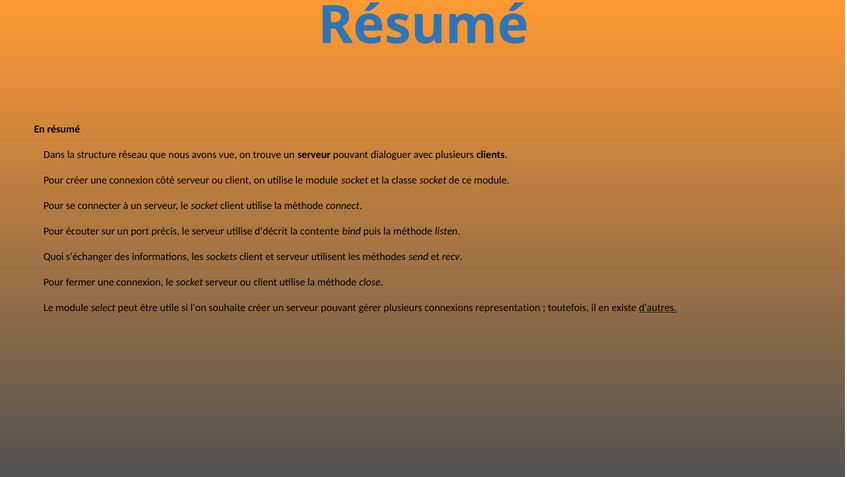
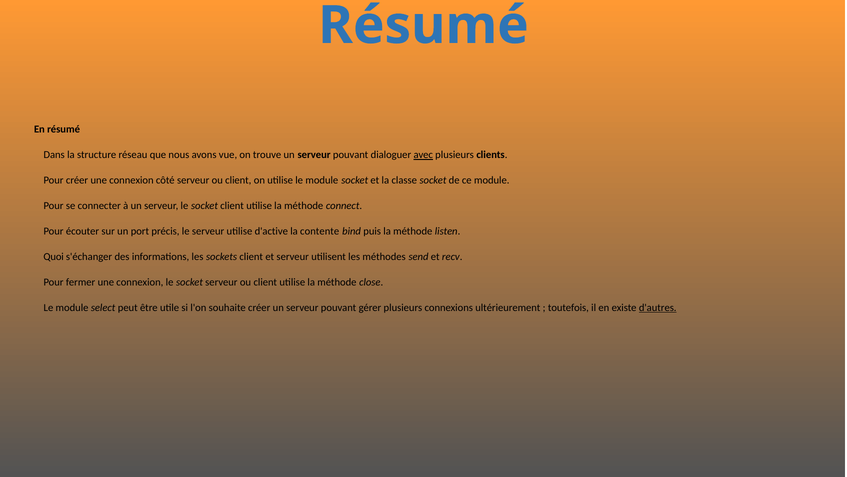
avec underline: none -> present (423, 155)
d'décrit: d'décrit -> d'active (271, 231)
representation: representation -> ultérieurement (508, 307)
